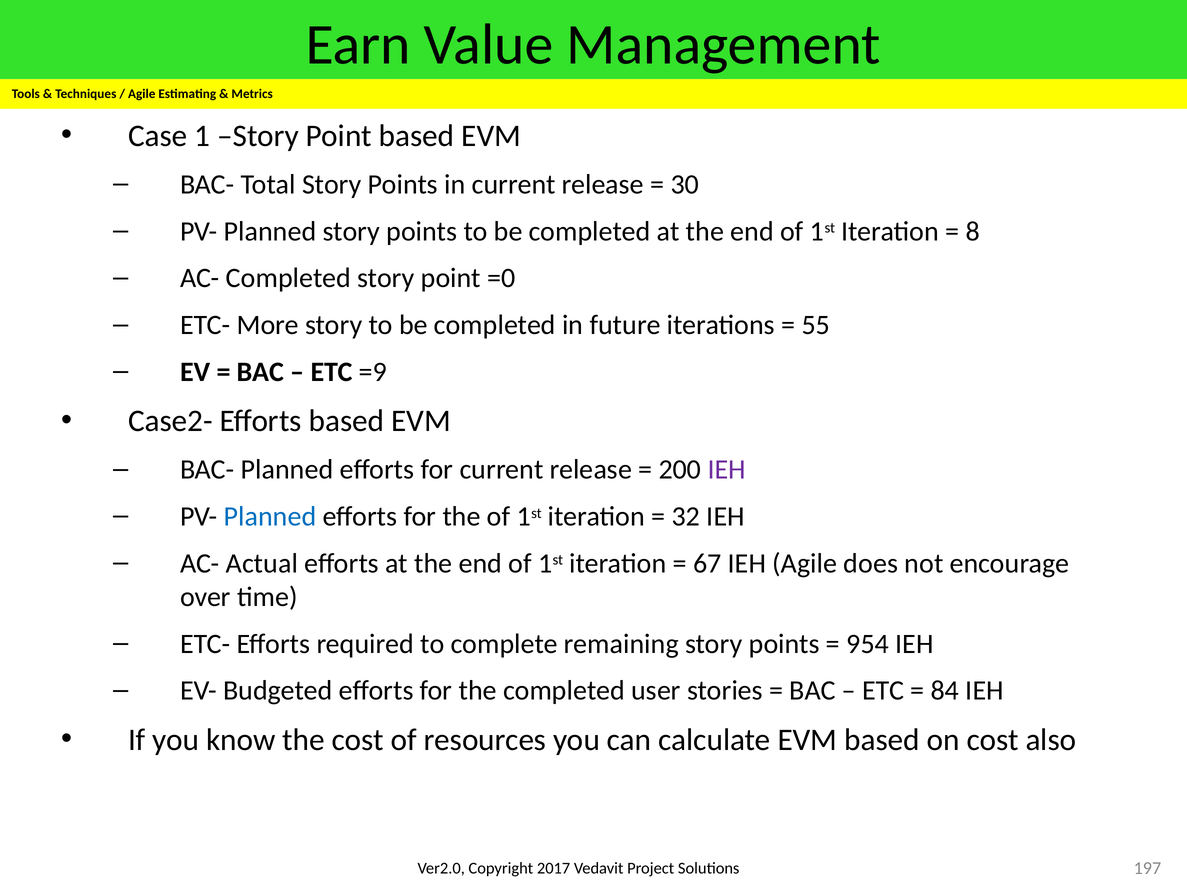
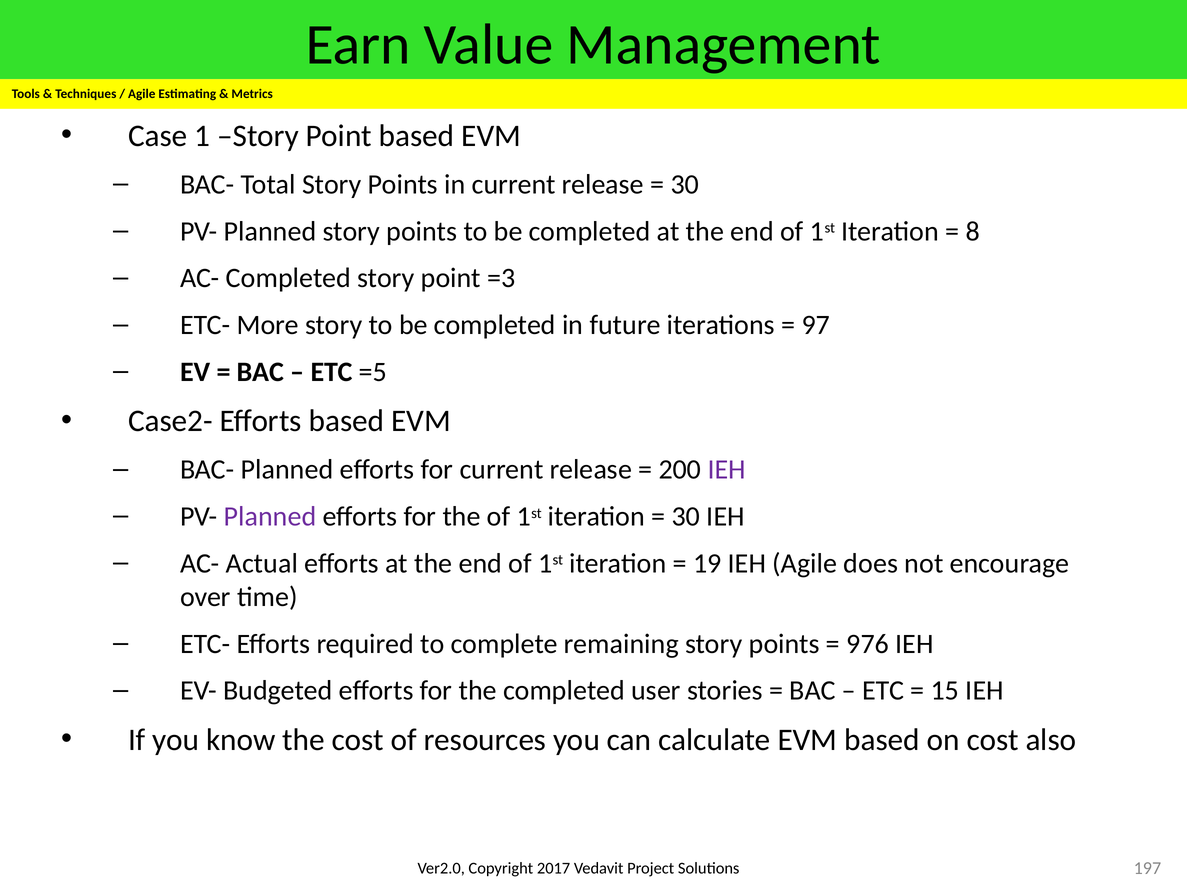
=0: =0 -> =3 (501, 278)
55: 55 -> 97 (816, 325)
=9: =9 -> =5 (373, 372)
Planned colour: blue -> purple (270, 516)
32: 32 -> 30 (686, 516)
67: 67 -> 19 (707, 563)
954: 954 -> 976 (868, 643)
84: 84 -> 15 (945, 690)
